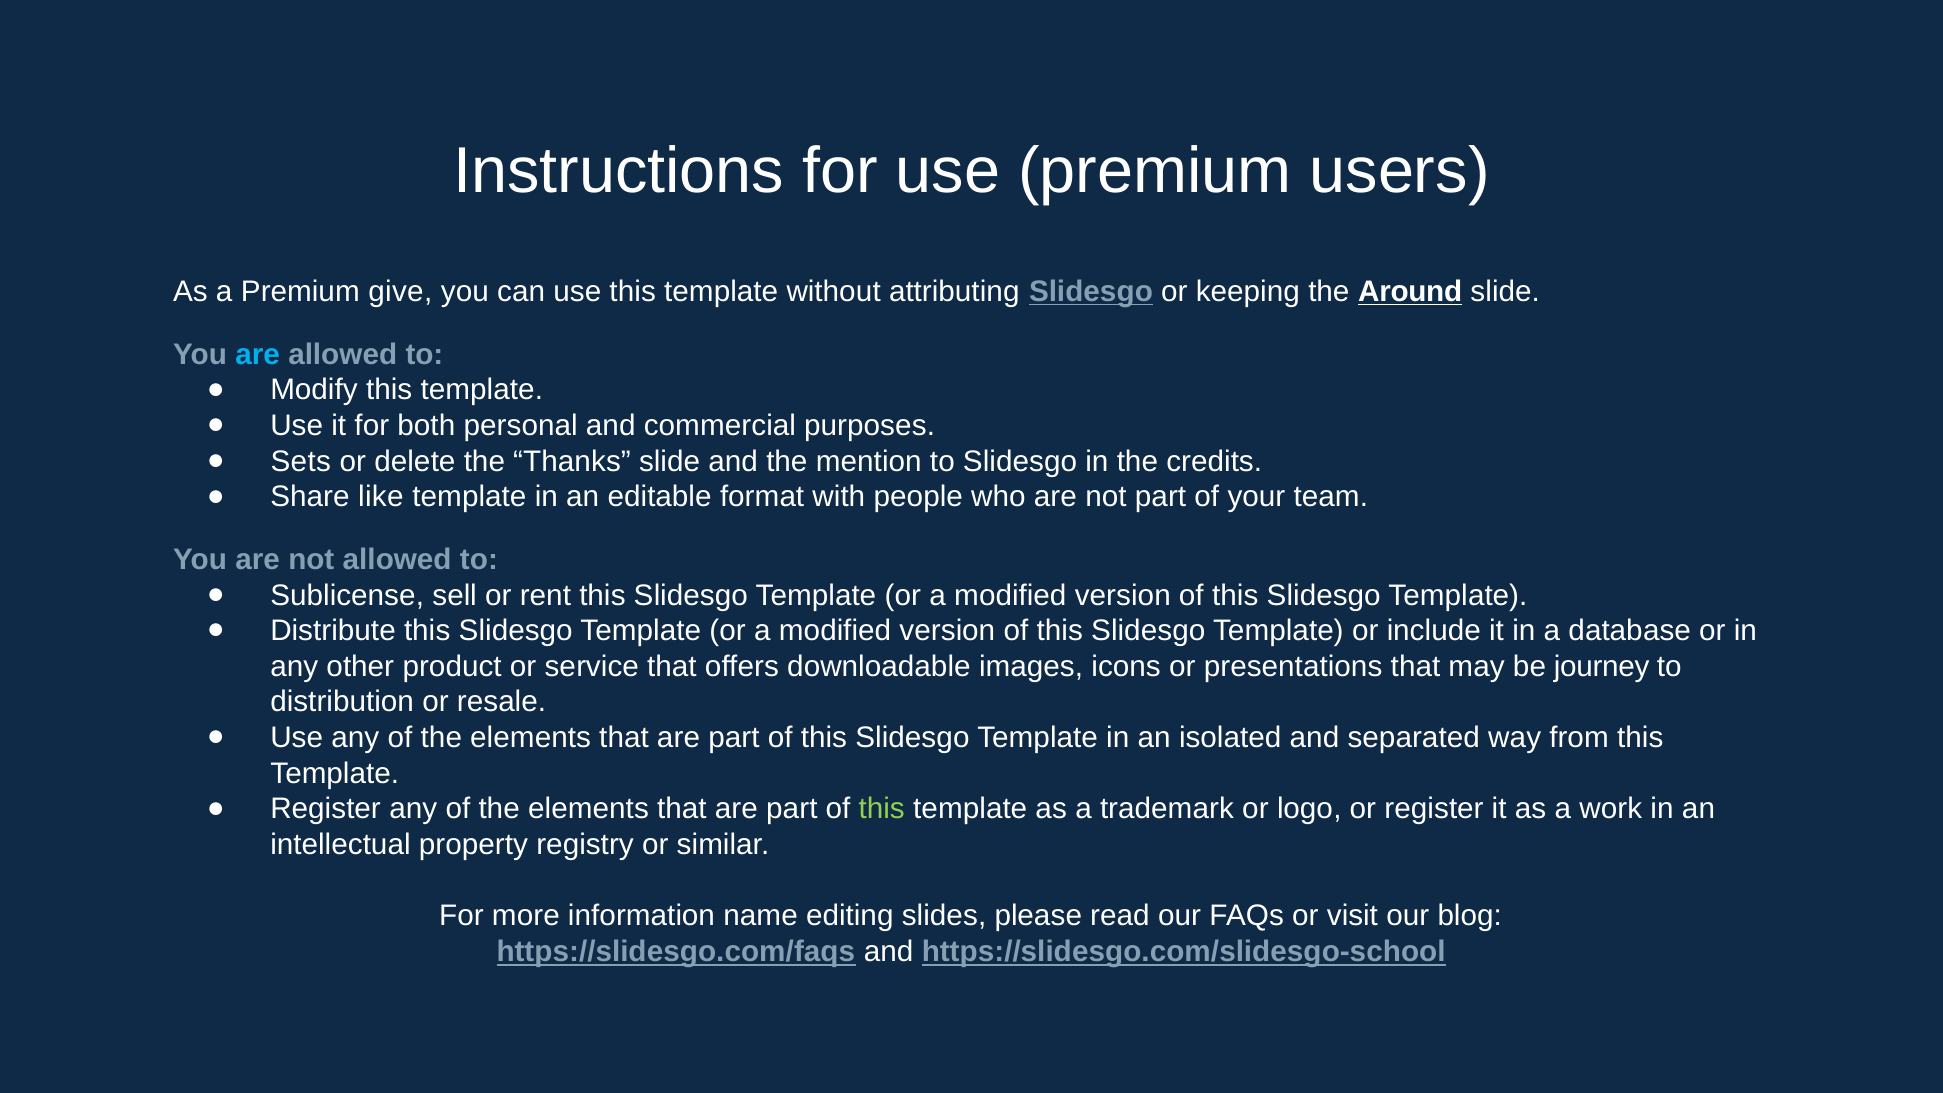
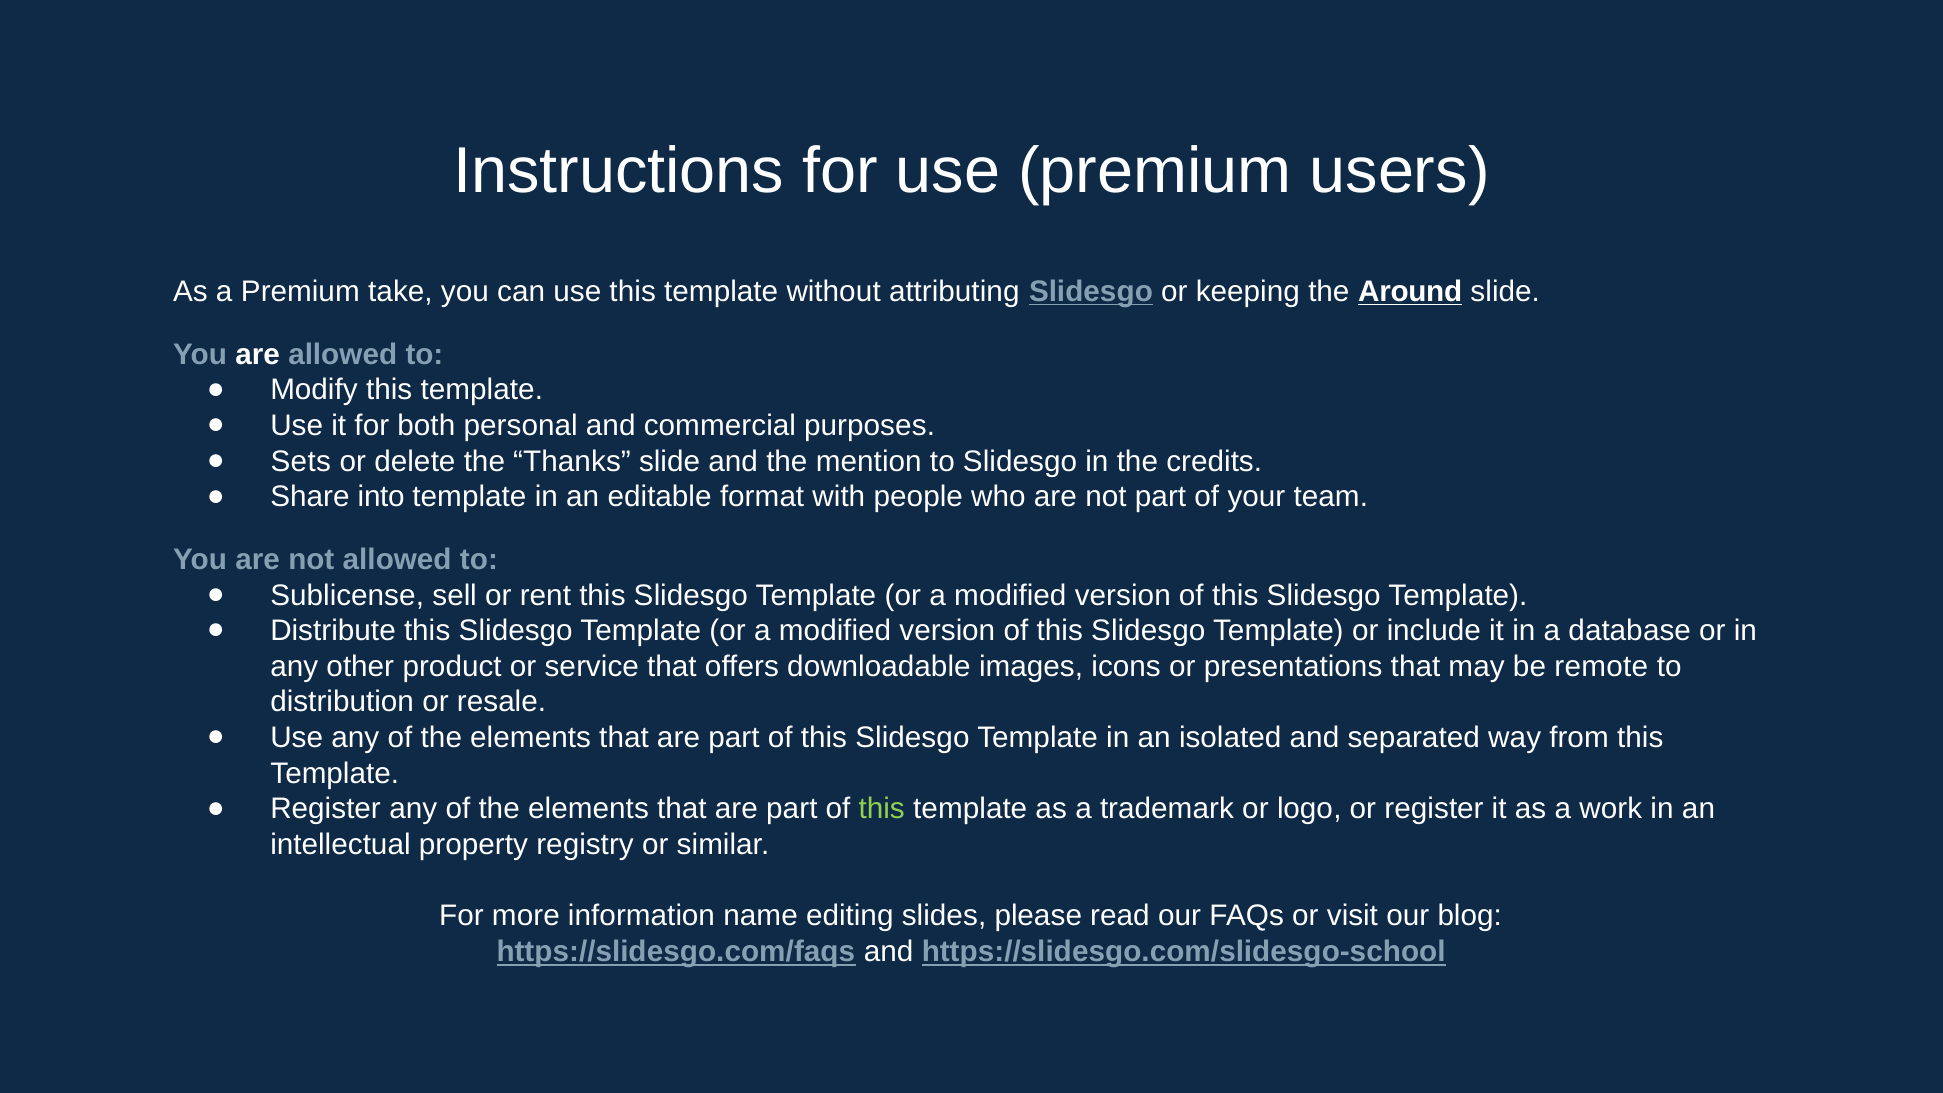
give: give -> take (400, 292)
are colour: light blue -> white (258, 354)
like: like -> into (381, 497)
journey: journey -> remote (1601, 667)
